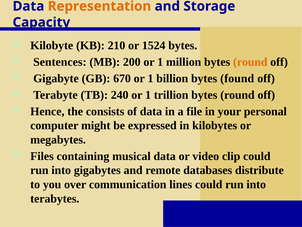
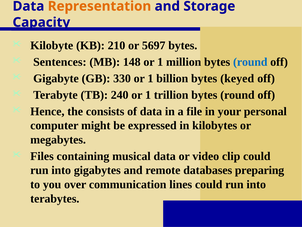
1524: 1524 -> 5697 (154, 45)
200: 200 -> 148 (132, 62)
round colour: orange -> blue (250, 62)
670: 670 -> 330 (122, 78)
found: found -> keyed (237, 78)
distribute: distribute -> preparing (260, 170)
